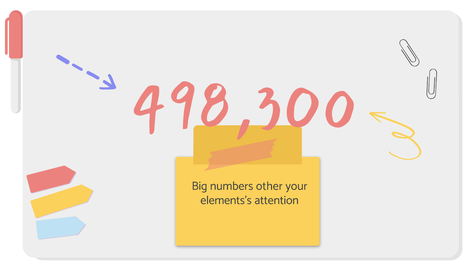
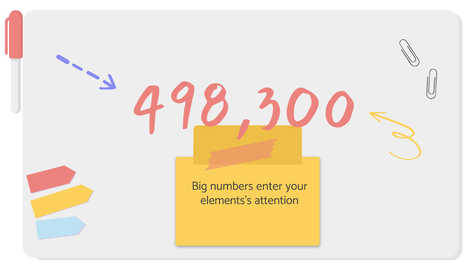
other: other -> enter (269, 186)
